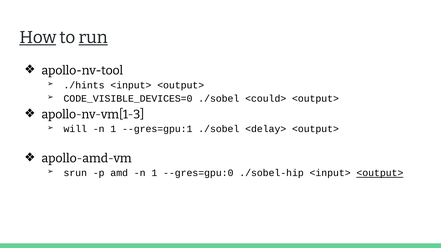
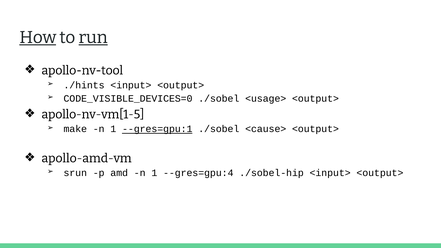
<could>: <could> -> <usage> (266, 99)
apollo-nv-vm[1-3: apollo-nv-vm[1-3 -> apollo-nv-vm[1-5 (93, 114)
will: will -> make (75, 129)
--gres=gpu:1 underline: none -> present (157, 129)
<delay>: <delay> -> <cause> (266, 129)
--gres=gpu:0: --gres=gpu:0 -> --gres=gpu:4 (198, 173)
<output> underline: present -> none (380, 173)
